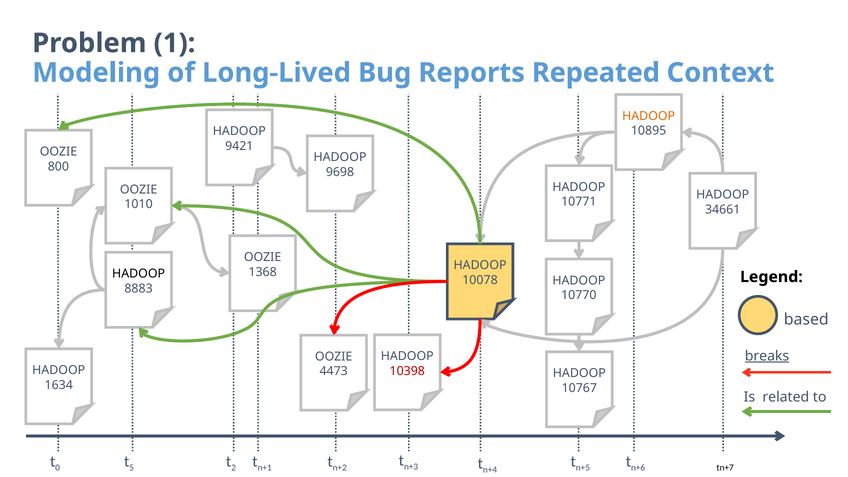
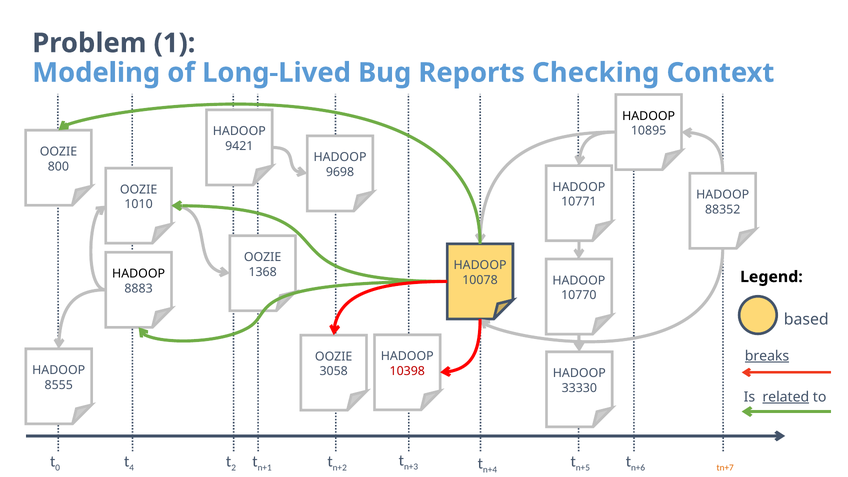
Repeated: Repeated -> Checking (596, 73)
HADOOP colour: orange -> black (649, 116)
34661: 34661 -> 88352 (723, 210)
4473: 4473 -> 3058 (334, 371)
1634: 1634 -> 8555 (59, 385)
10767: 10767 -> 33330 (579, 388)
related underline: none -> present (786, 397)
5: 5 -> 4 (132, 468)
tn+7 colour: black -> orange (725, 468)
